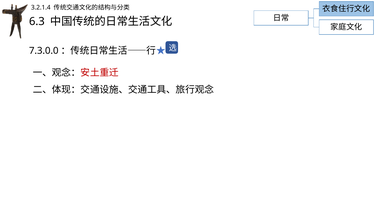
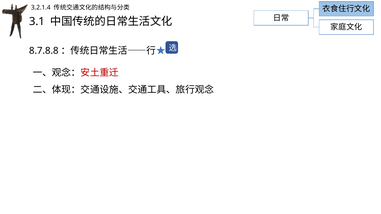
6.3: 6.3 -> 3.1 (37, 21)
7.3.0.0: 7.3.0.0 -> 8.7.8.8 (44, 51)
